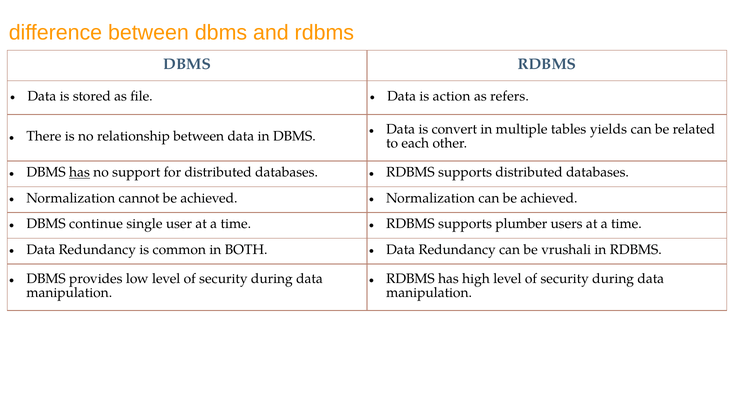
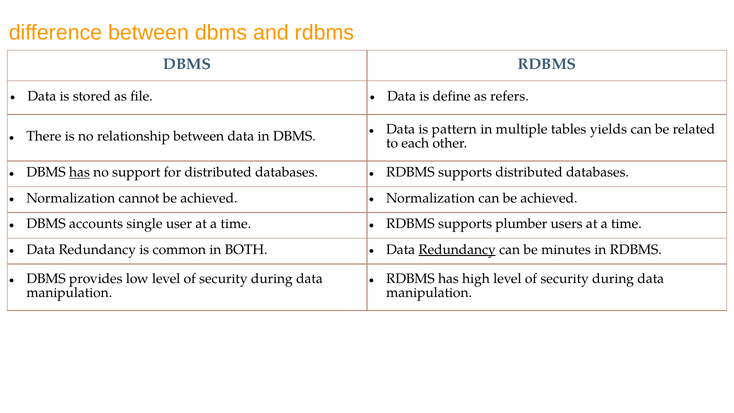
action: action -> define (452, 96)
convert: convert -> pattern (454, 129)
continue: continue -> accounts (96, 224)
Redundancy underline: none -> present (457, 250)
vrushali: vrushali -> minutes (566, 250)
